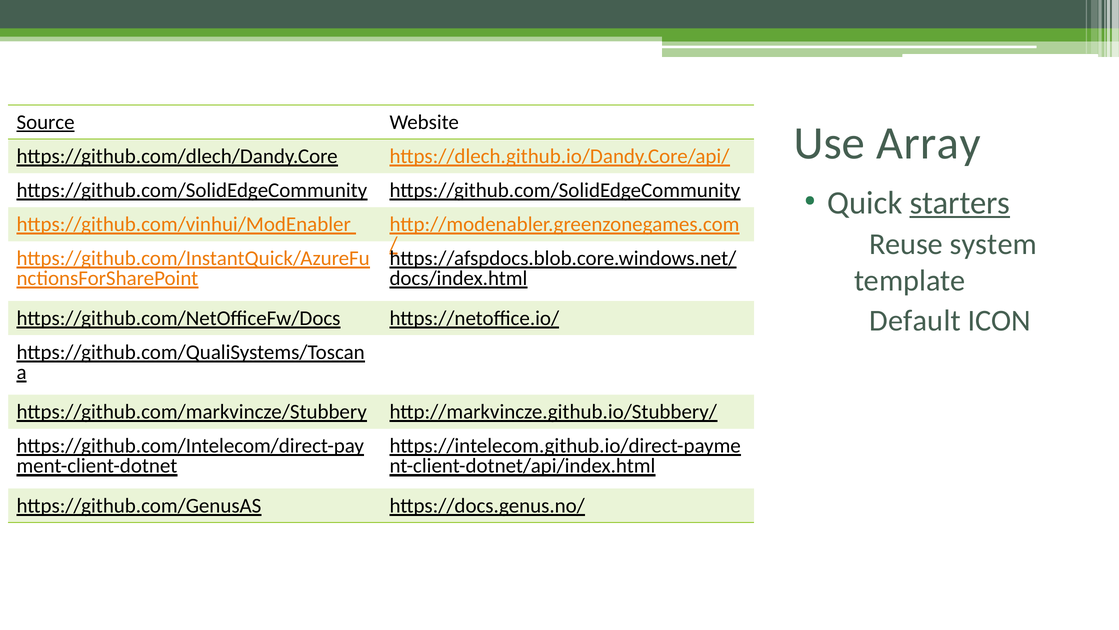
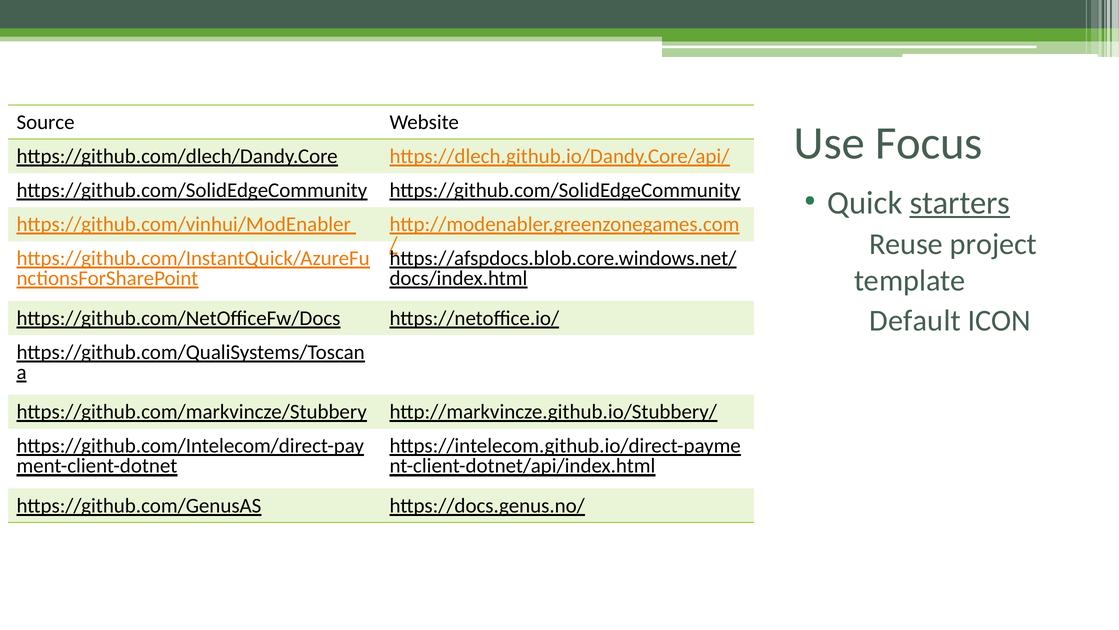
Source underline: present -> none (46, 122)
Array: Array -> Focus (929, 143)
system: system -> project (993, 244)
